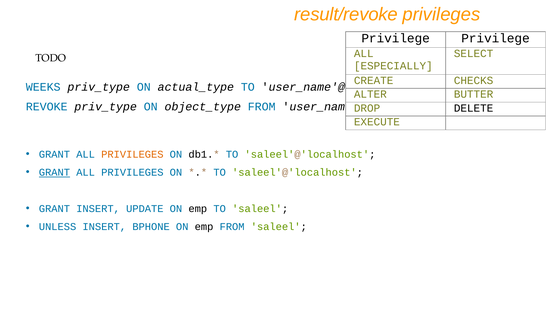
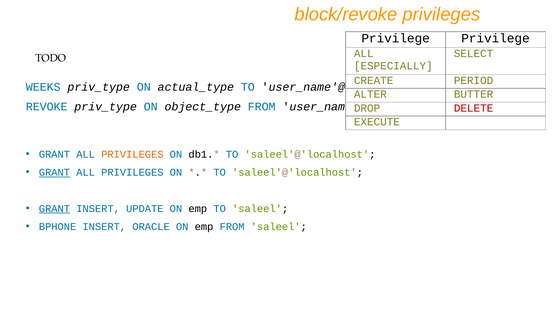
result/revoke: result/revoke -> block/revoke (346, 14)
CHECKS: CHECKS -> PERIOD (474, 80)
DELETE colour: black -> red (474, 108)
GRANT underline: none -> present (54, 208)
UNLESS: UNLESS -> BPHONE (58, 226)
BPHONE: BPHONE -> ORACLE (151, 226)
